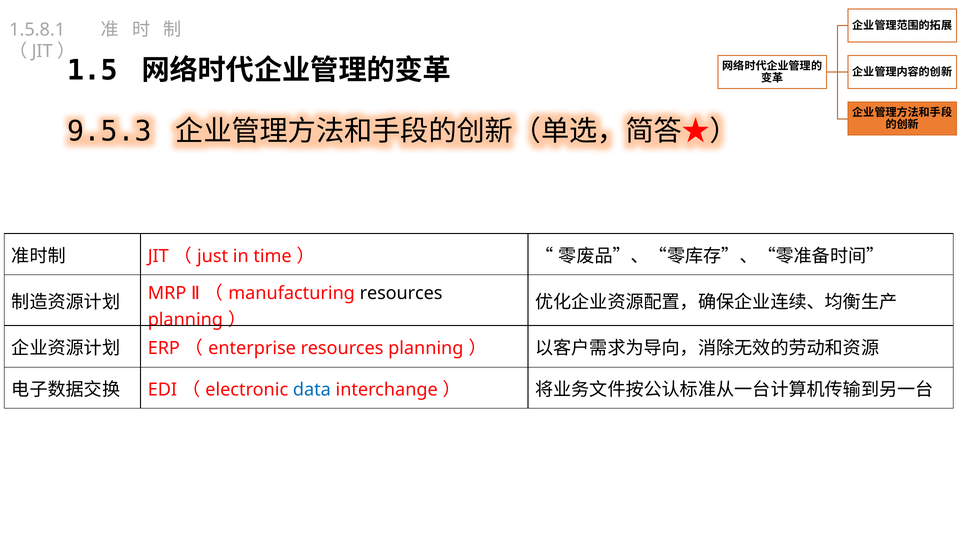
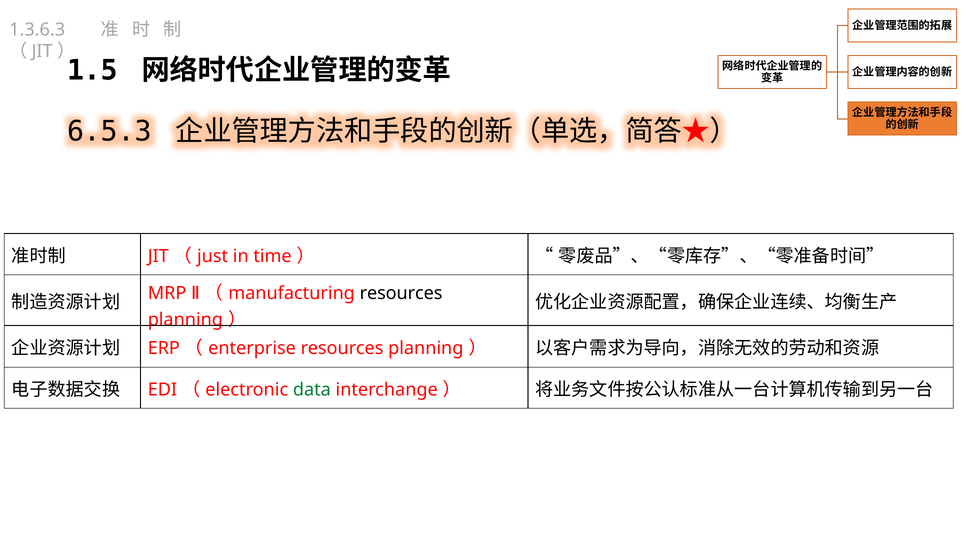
1.5.8.1: 1.5.8.1 -> 1.3.6.3 (37, 30)
9.5.3: 9.5.3 -> 6.5.3 (109, 132)
data colour: blue -> green (312, 389)
